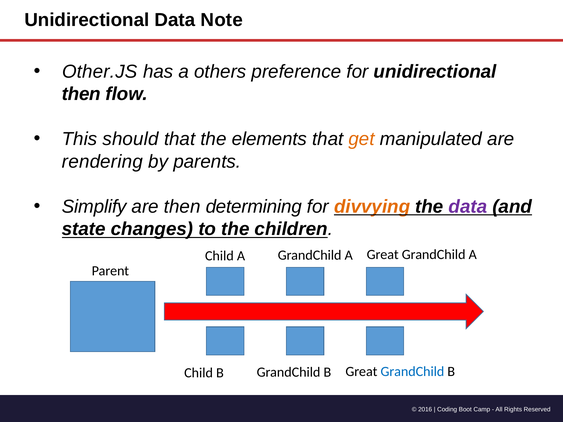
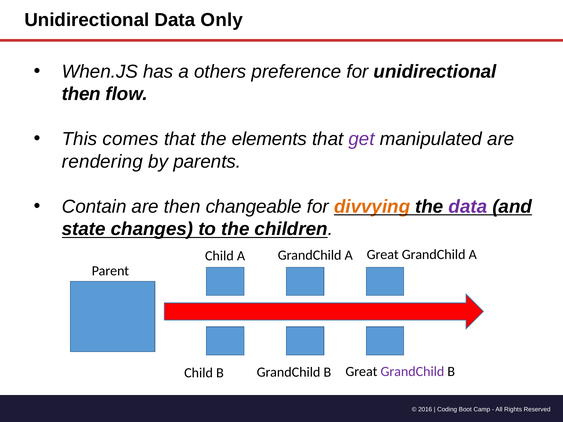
Note: Note -> Only (222, 20)
Other.JS: Other.JS -> When.JS (100, 72)
should: should -> comes (131, 139)
get colour: orange -> purple (362, 139)
Simplify: Simplify -> Contain (94, 207)
determining: determining -> changeable (254, 207)
GrandChild colour: blue -> purple (412, 372)
